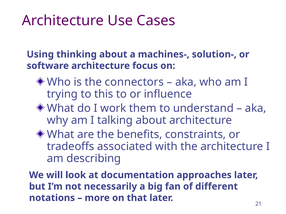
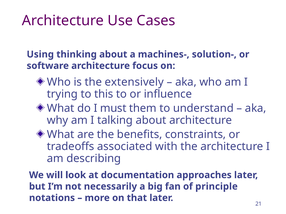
connectors: connectors -> extensively (134, 82)
work: work -> must (113, 109)
different: different -> principle (217, 187)
